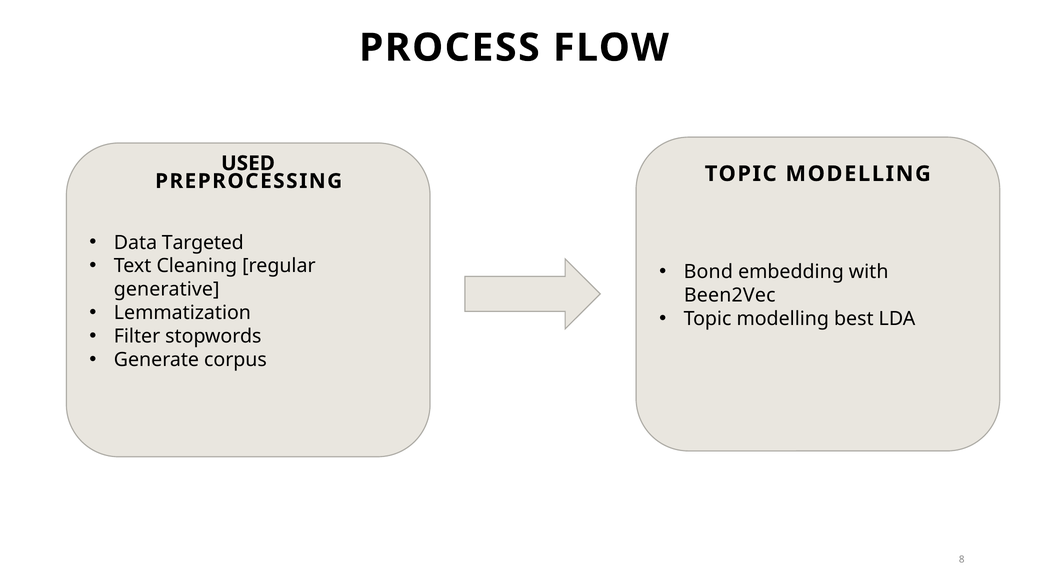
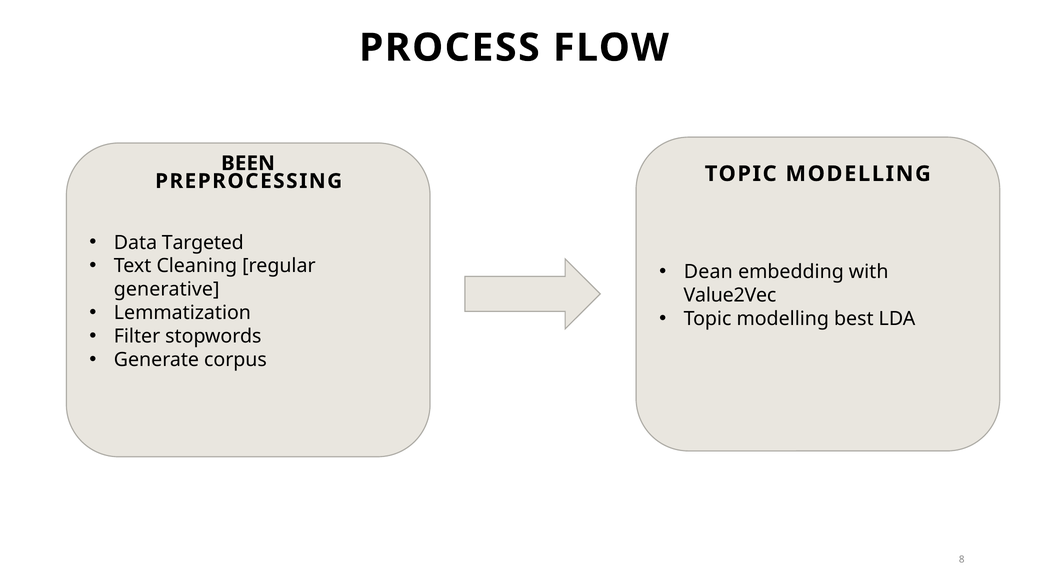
USED: USED -> BEEN (248, 163)
Bond: Bond -> Dean (708, 272)
Been2Vec: Been2Vec -> Value2Vec (730, 296)
